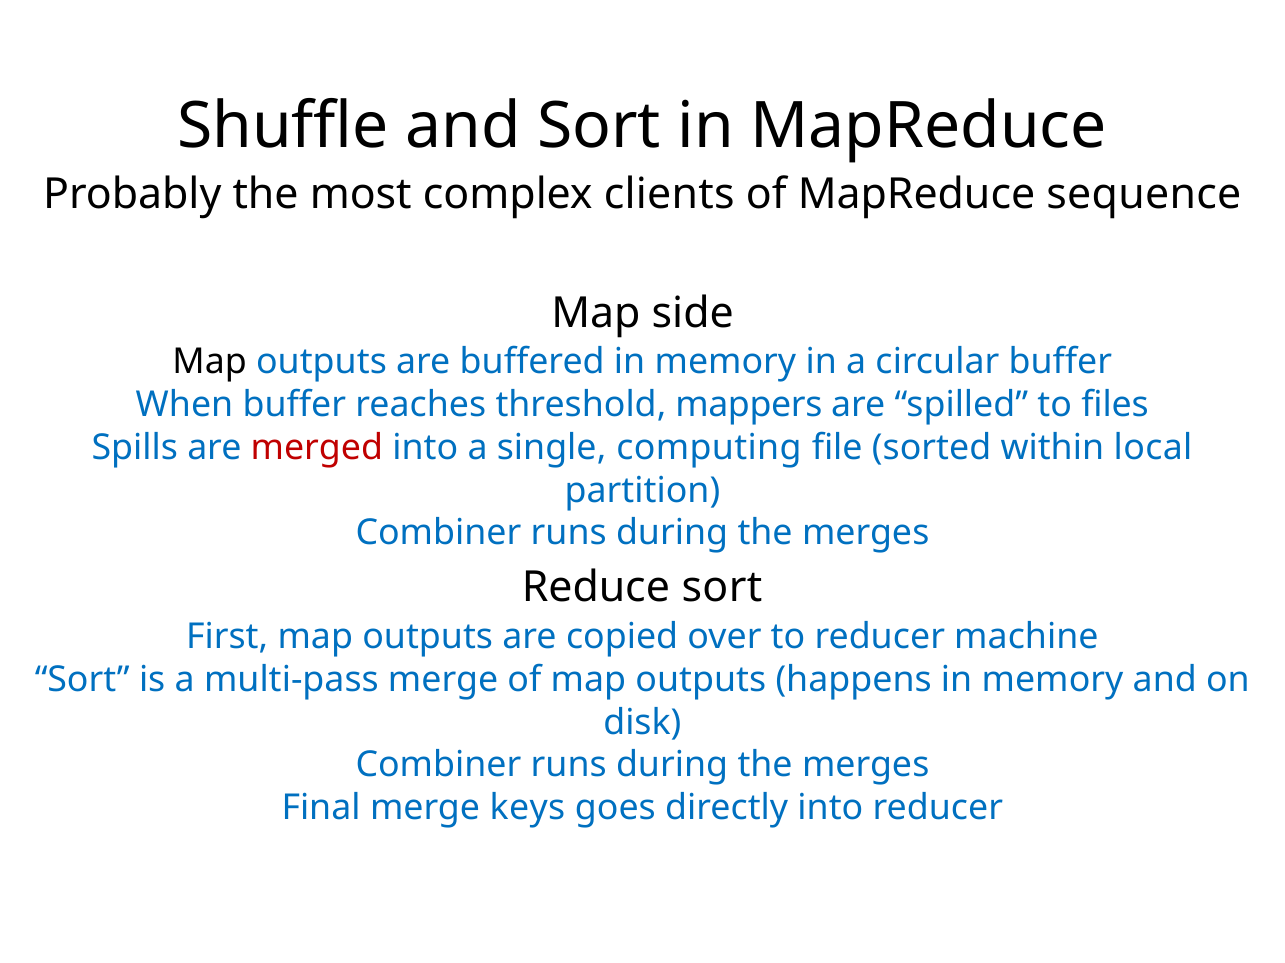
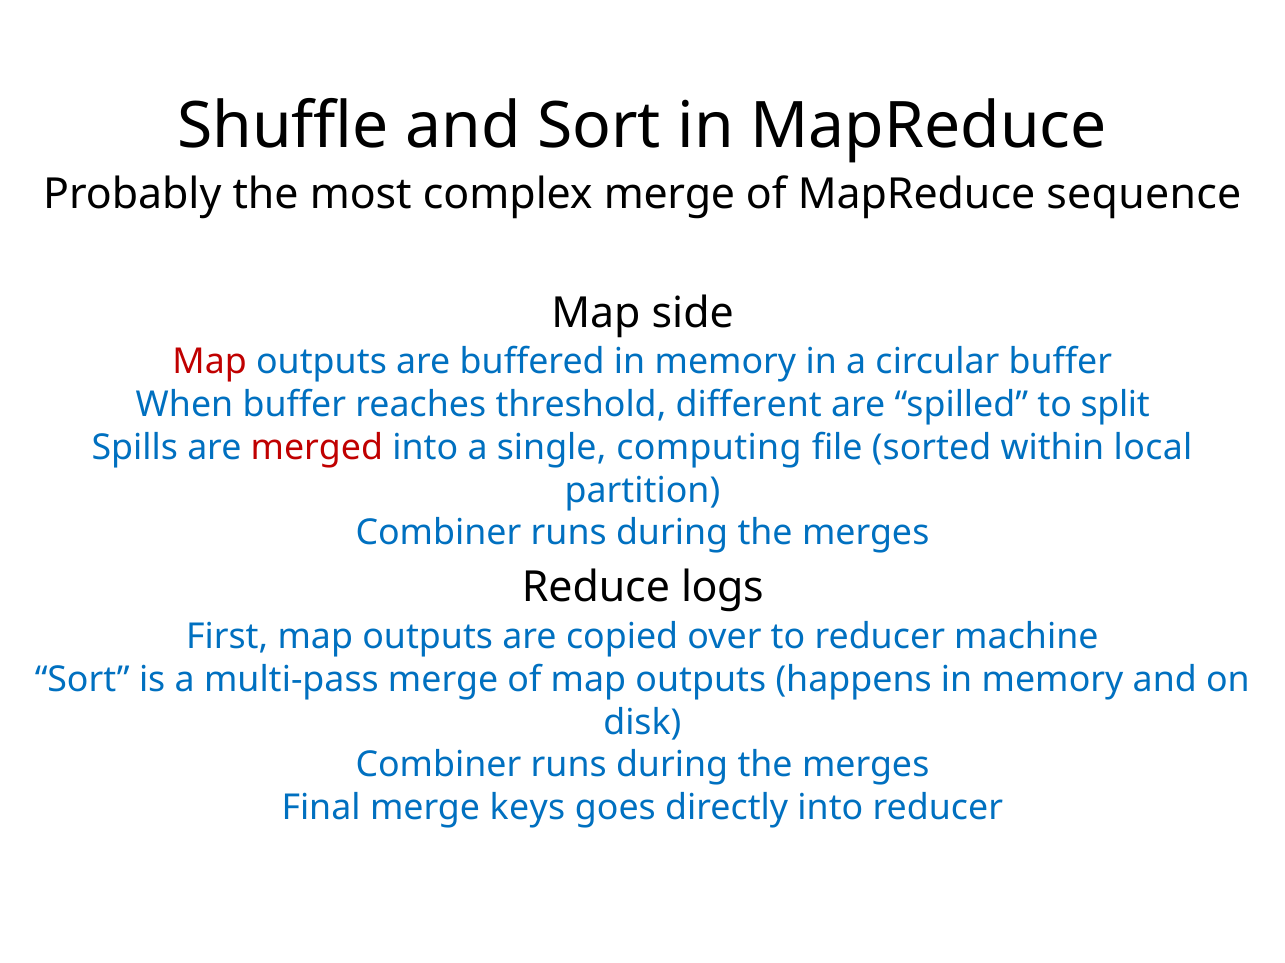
complex clients: clients -> merge (669, 195)
Map colour: black -> red (210, 362)
mappers: mappers -> different (749, 405)
files: files -> split (1115, 405)
Reduce sort: sort -> logs (722, 588)
